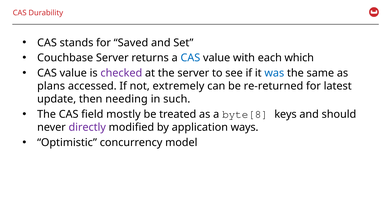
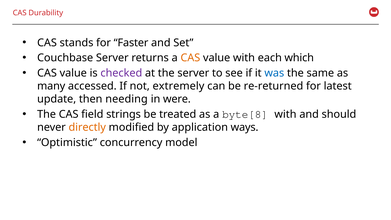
Saved: Saved -> Faster (131, 43)
CAS colour: blue -> orange (190, 58)
plans: plans -> many (51, 86)
such: such -> were (177, 99)
mostly: mostly -> strings (124, 114)
byte[8 keys: keys -> with (285, 114)
directly colour: purple -> orange (87, 127)
